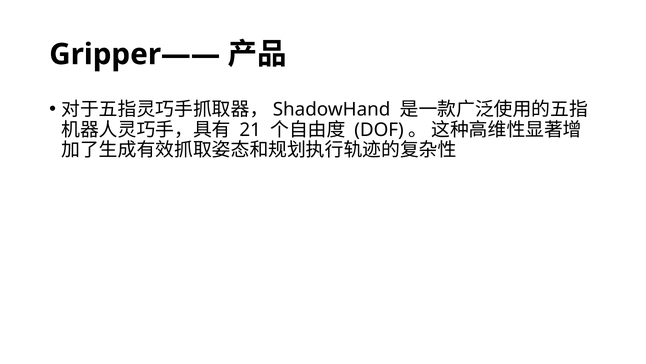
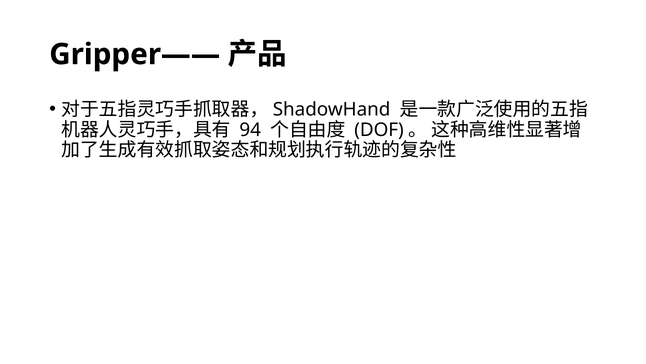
21: 21 -> 94 (250, 130)
